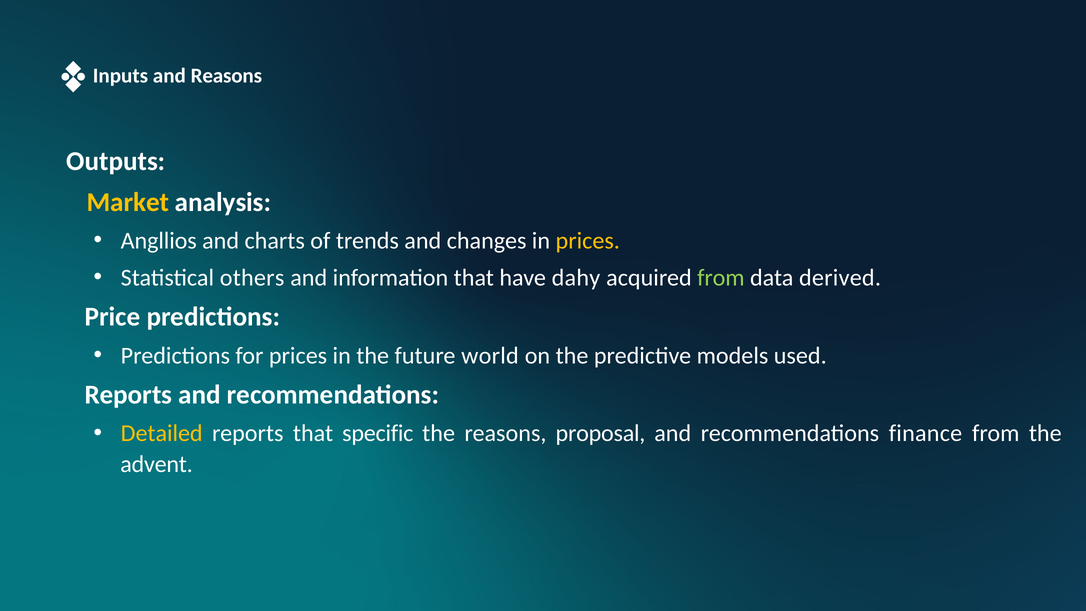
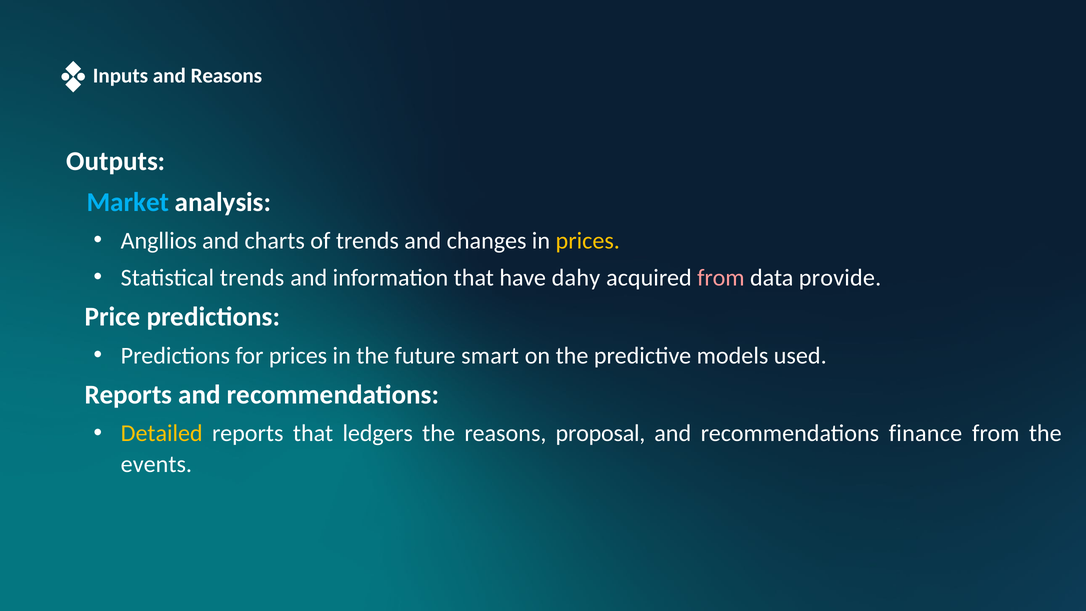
Market colour: yellow -> light blue (128, 202)
Statistical others: others -> trends (252, 278)
from colour: light green -> pink (721, 278)
derived: derived -> provide (840, 278)
world: world -> smart (490, 356)
specific: specific -> ledgers (378, 433)
advent: advent -> events (156, 464)
